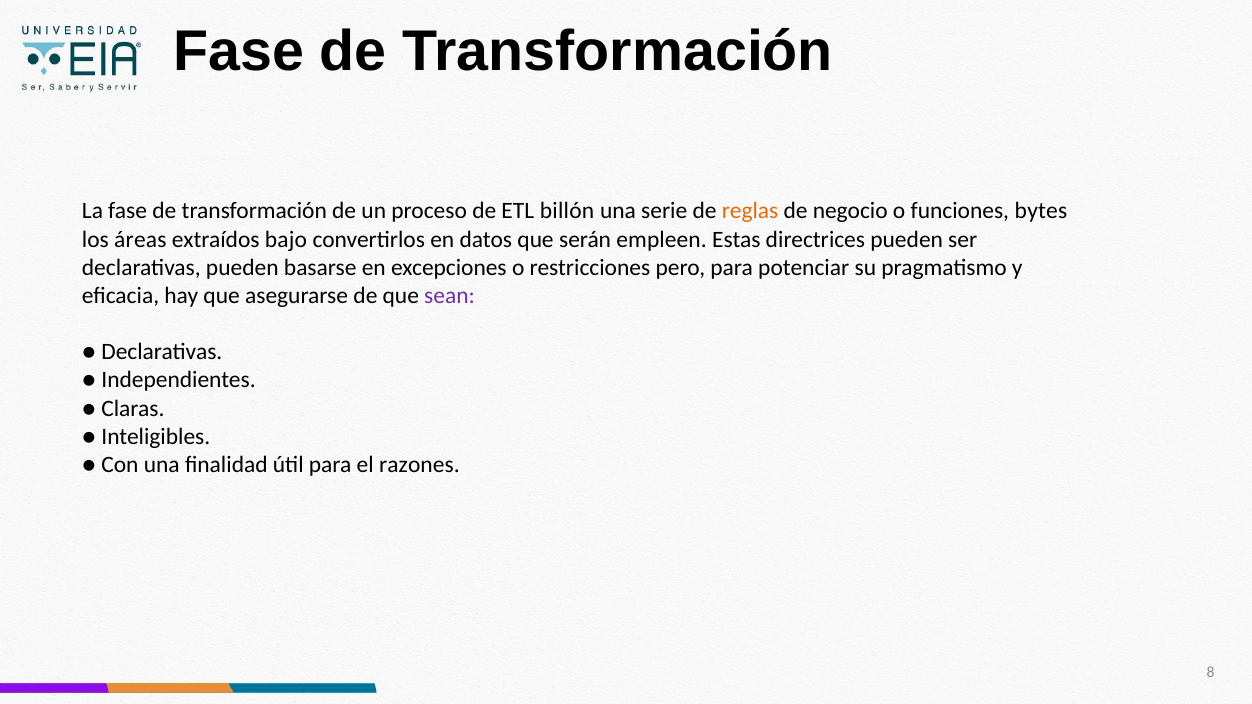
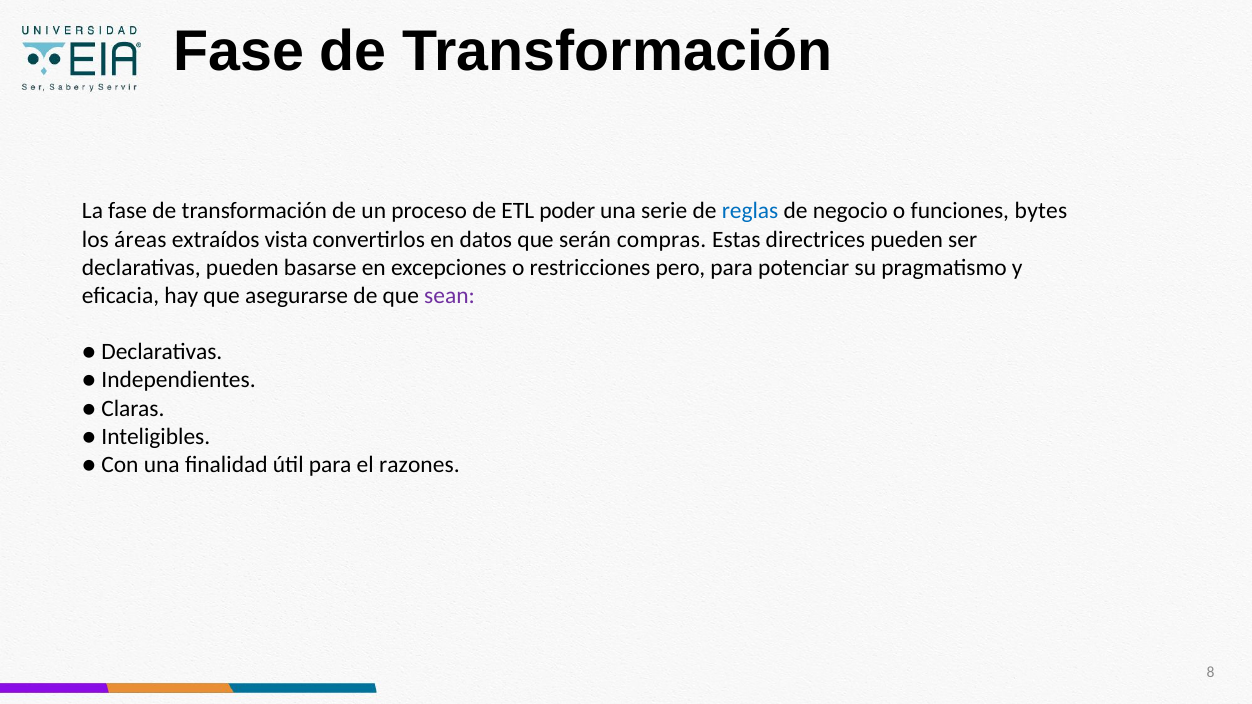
billón: billón -> poder (567, 211)
reglas colour: orange -> blue (750, 211)
bajo: bajo -> vista (286, 239)
empleen: empleen -> compras (662, 239)
